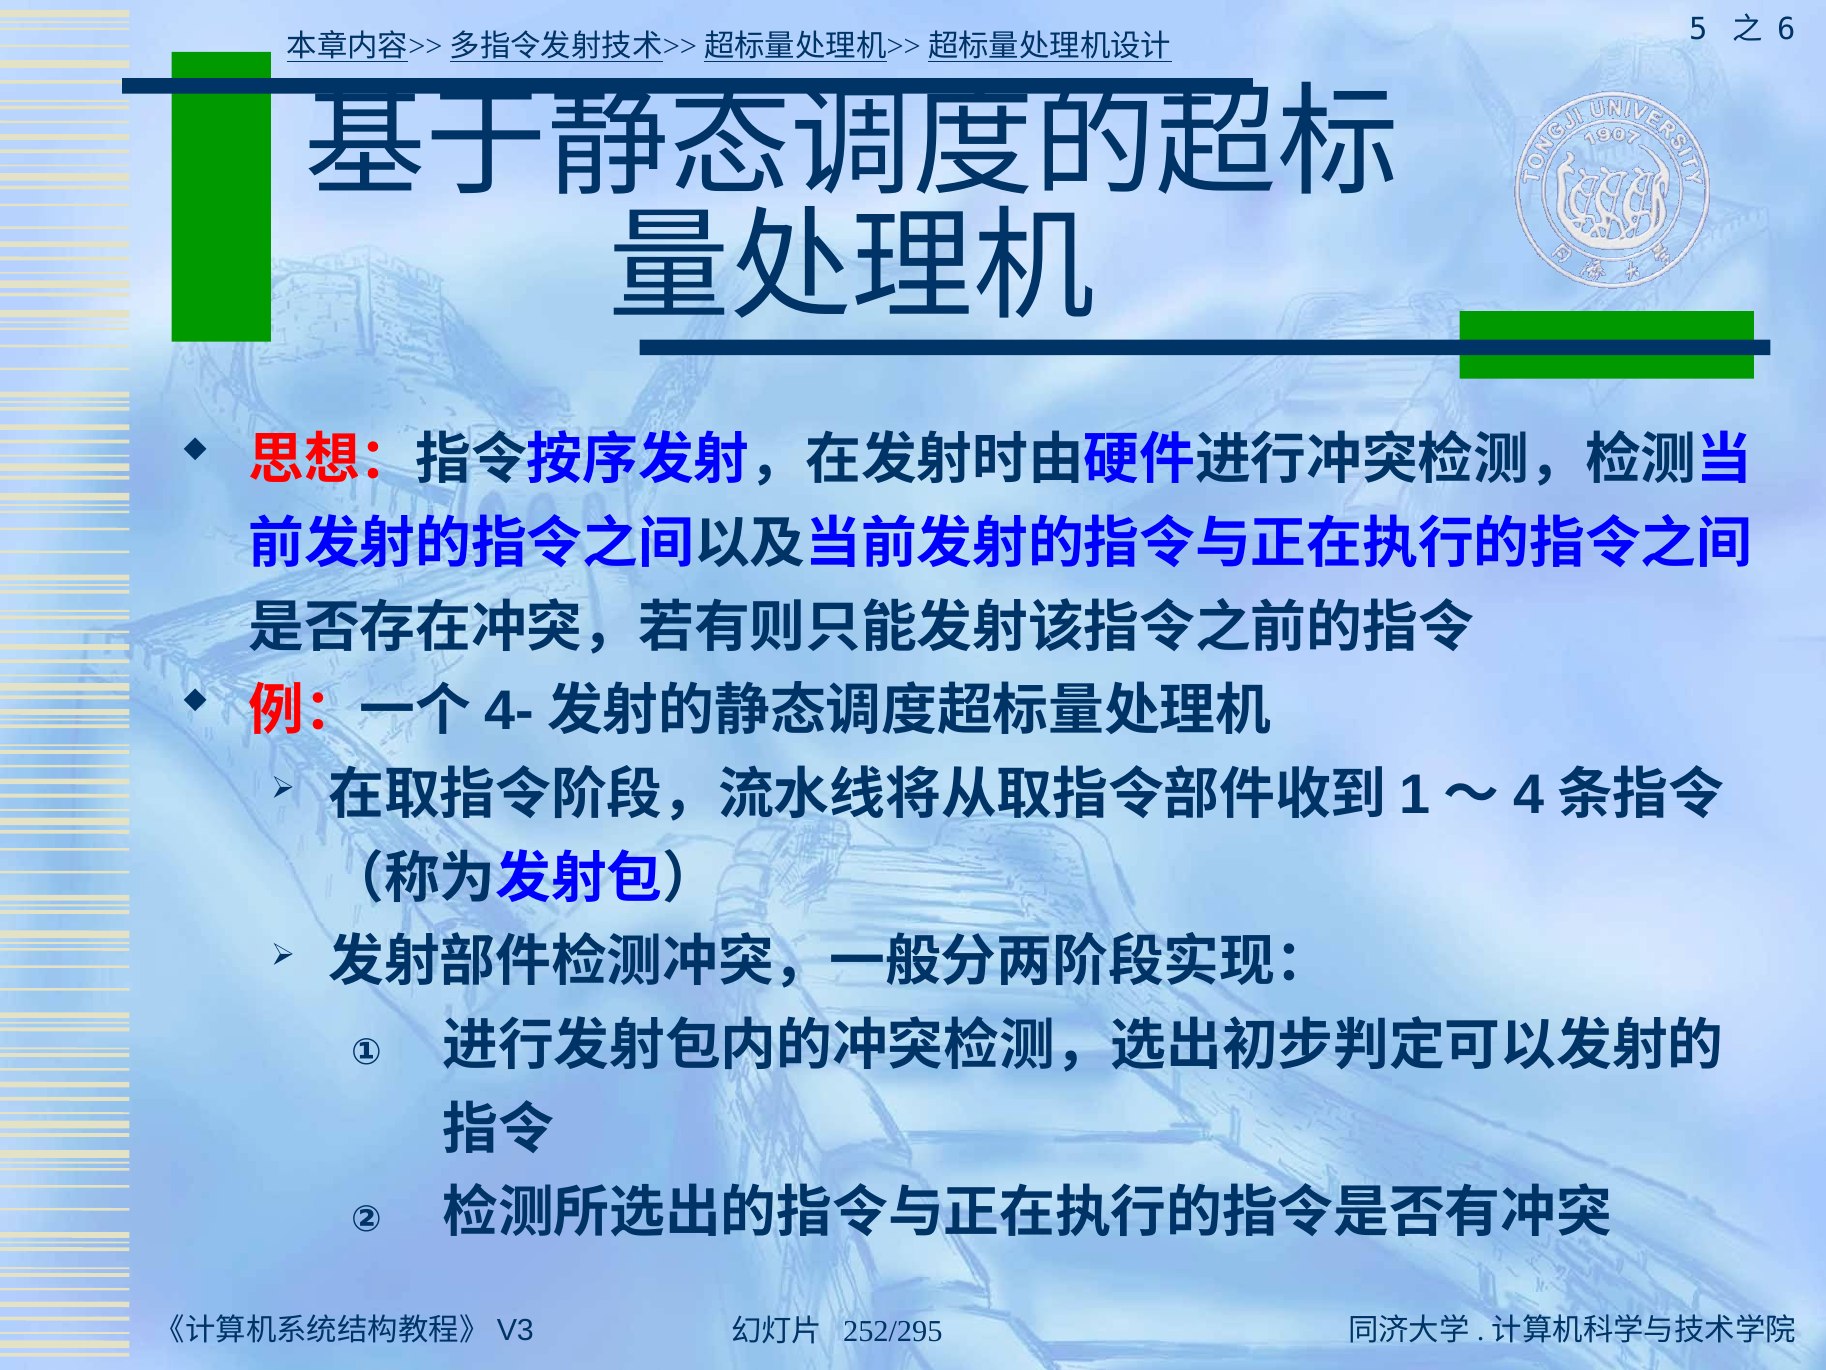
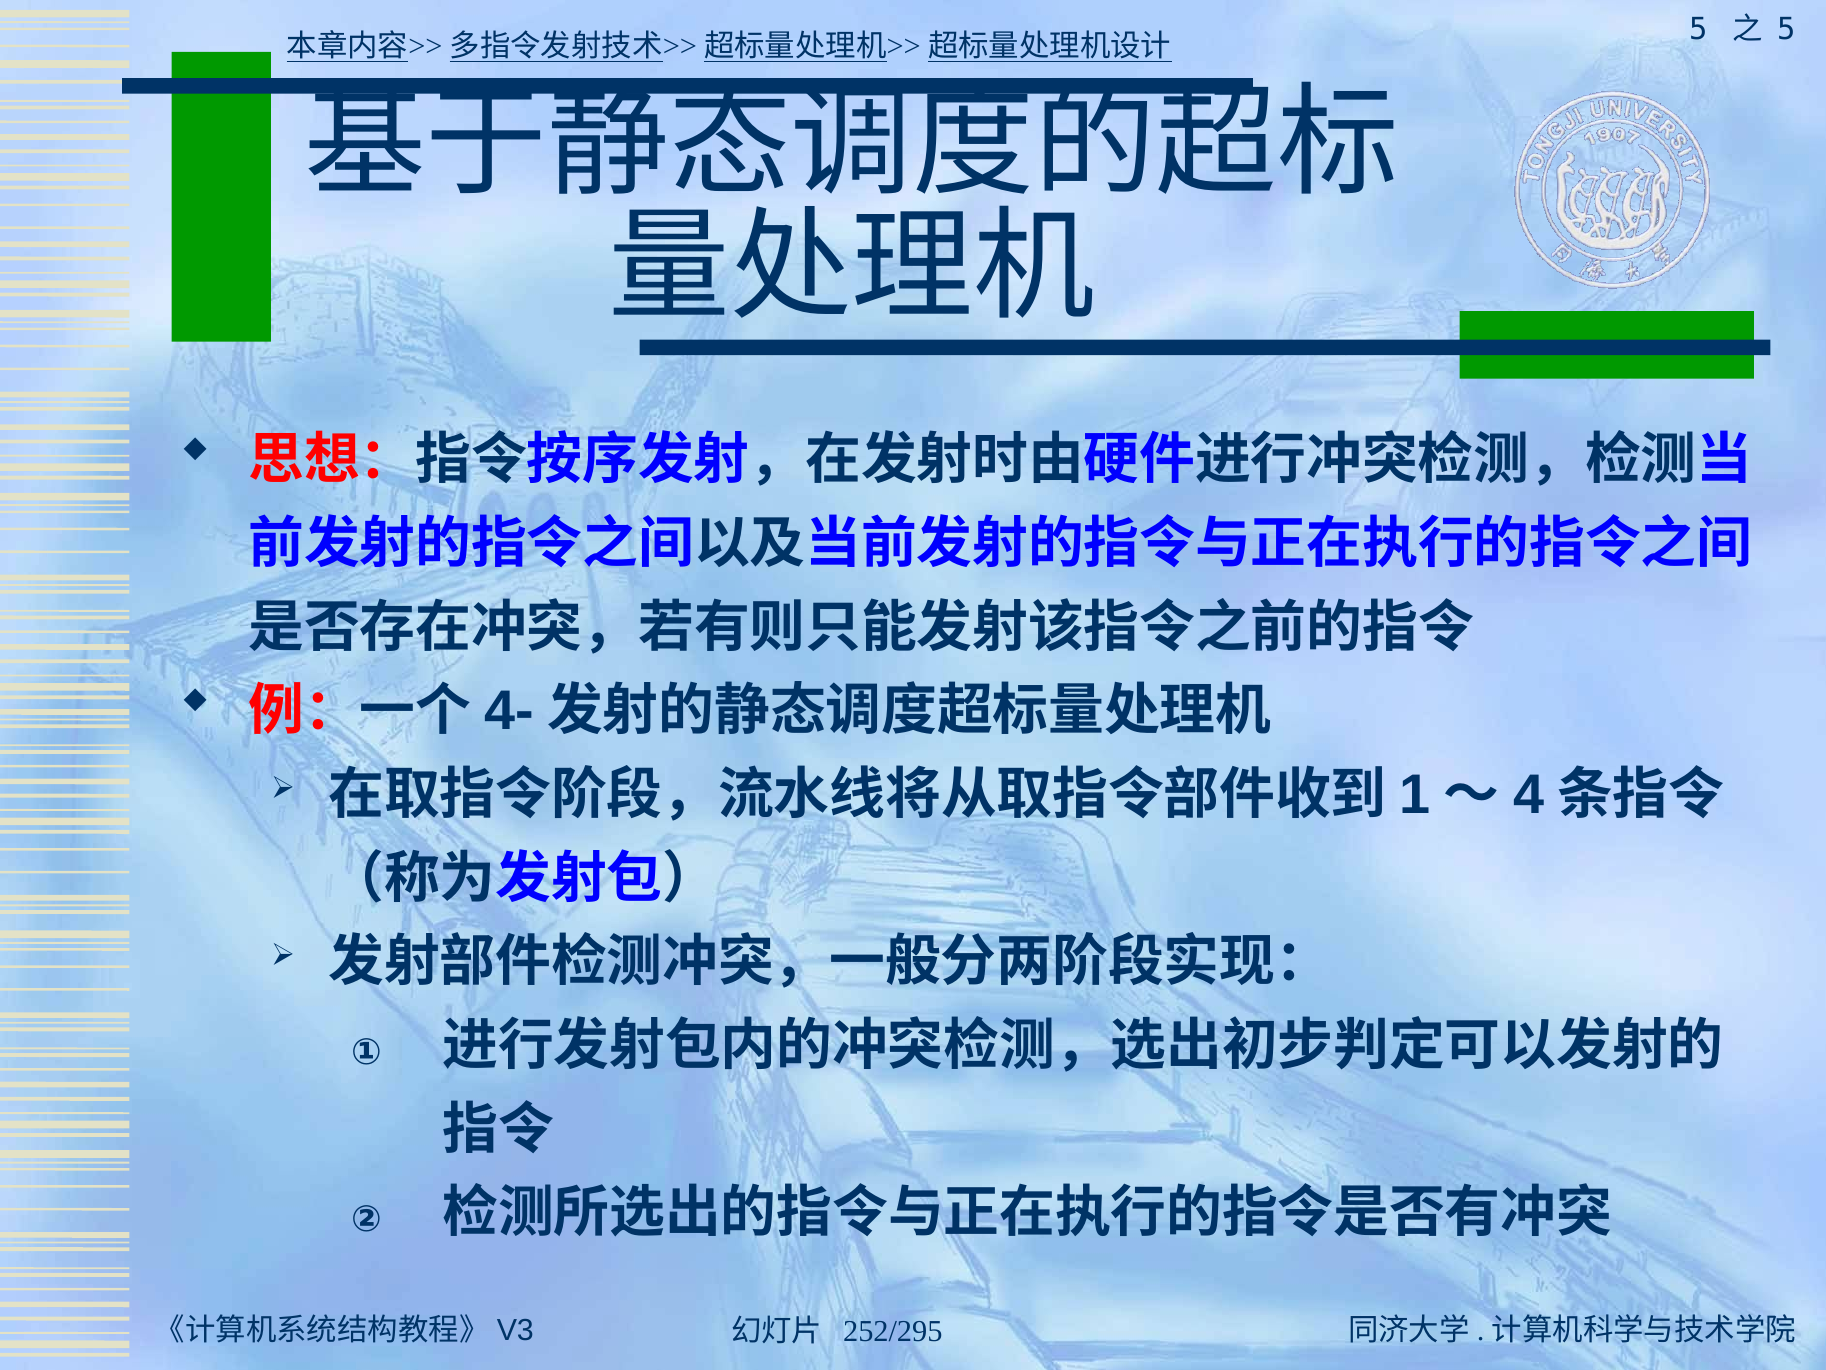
6: 6 -> 5 (1786, 30)
